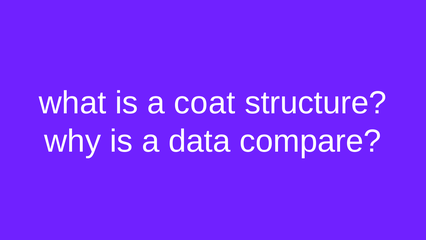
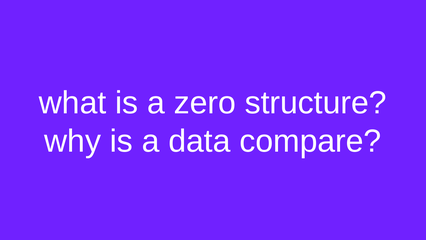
coat: coat -> zero (205, 103)
